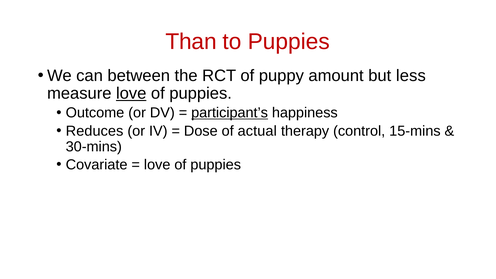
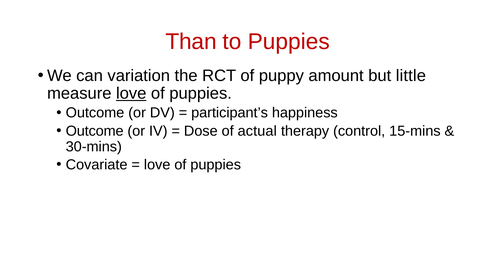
between: between -> variation (139, 76)
less: less -> little (411, 76)
participant’s underline: present -> none (230, 113)
Reduces: Reduces -> Outcome (95, 131)
